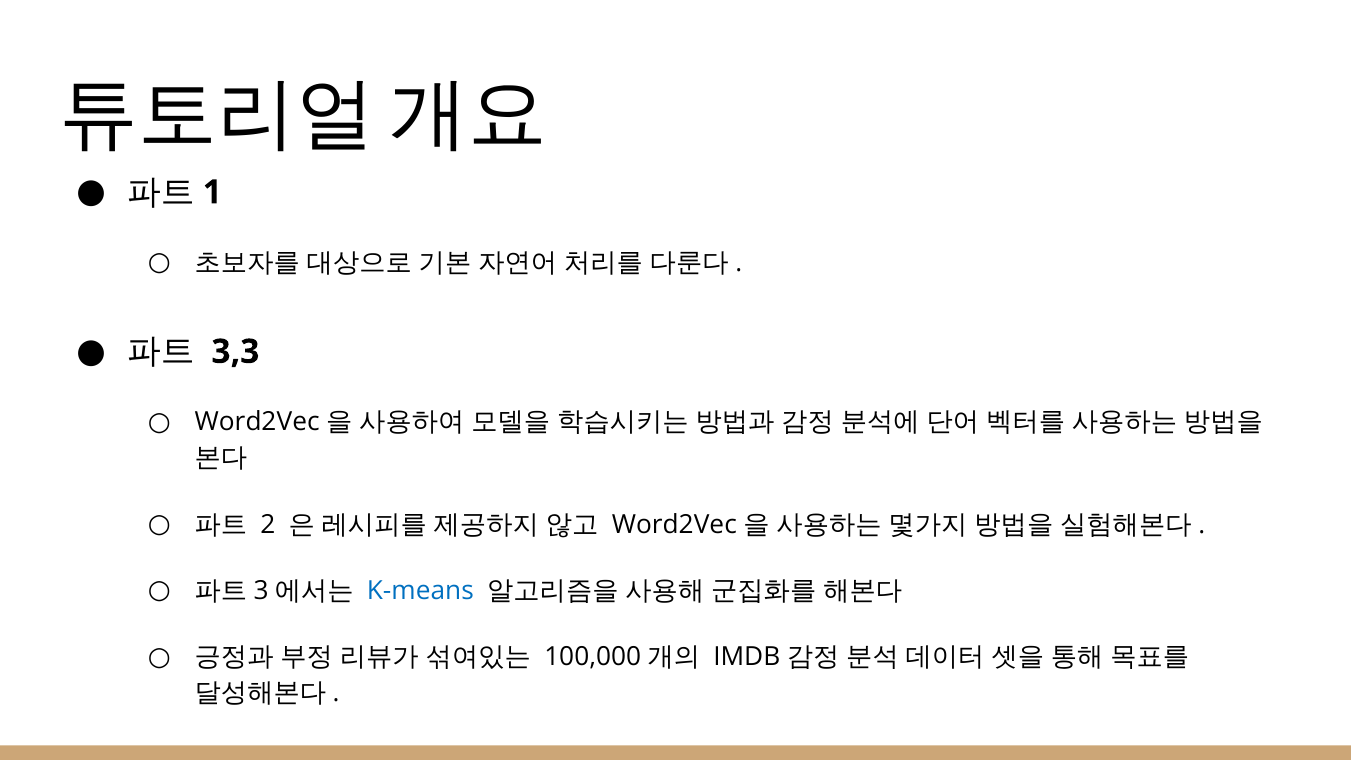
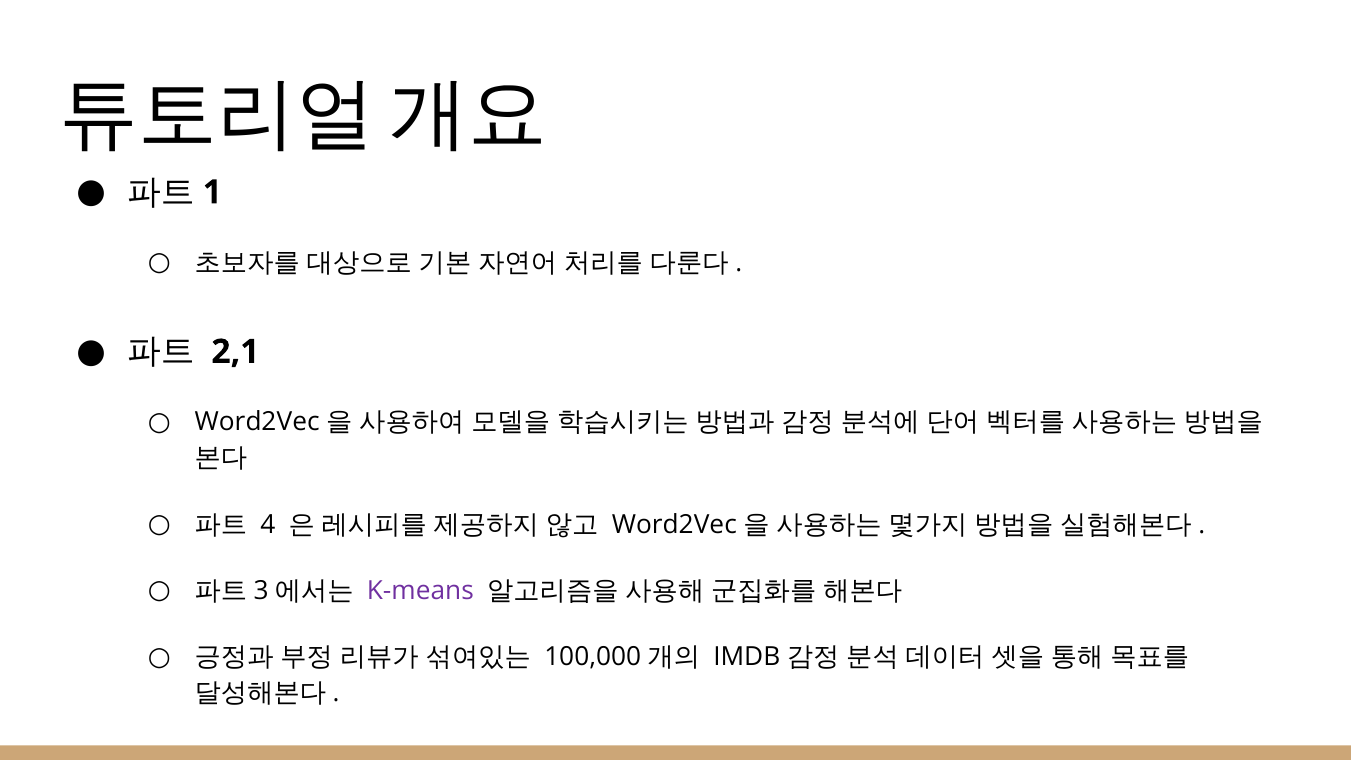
3,3: 3,3 -> 2,1 (235, 352)
2: 2 -> 4 (268, 524)
K-means colour: blue -> purple (420, 591)
